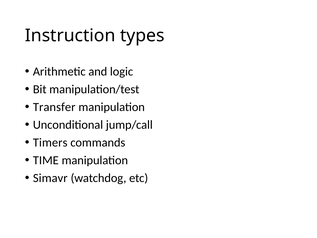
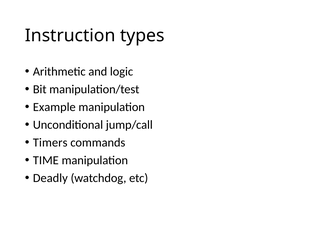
Transfer: Transfer -> Example (54, 107)
Simavr: Simavr -> Deadly (50, 178)
